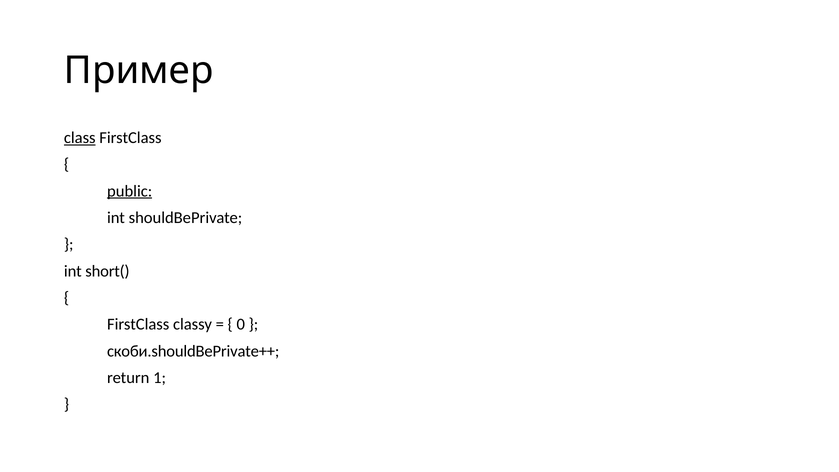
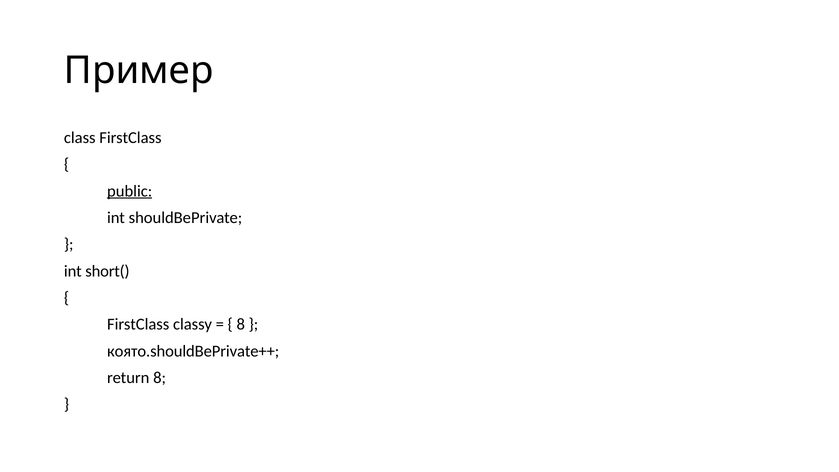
class underline: present -> none (80, 138)
0: 0 -> 8 (241, 324)
скоби.shouldBePrivate++: скоби.shouldBePrivate++ -> която.shouldBePrivate++ (193, 351)
return 1: 1 -> 8 (160, 378)
